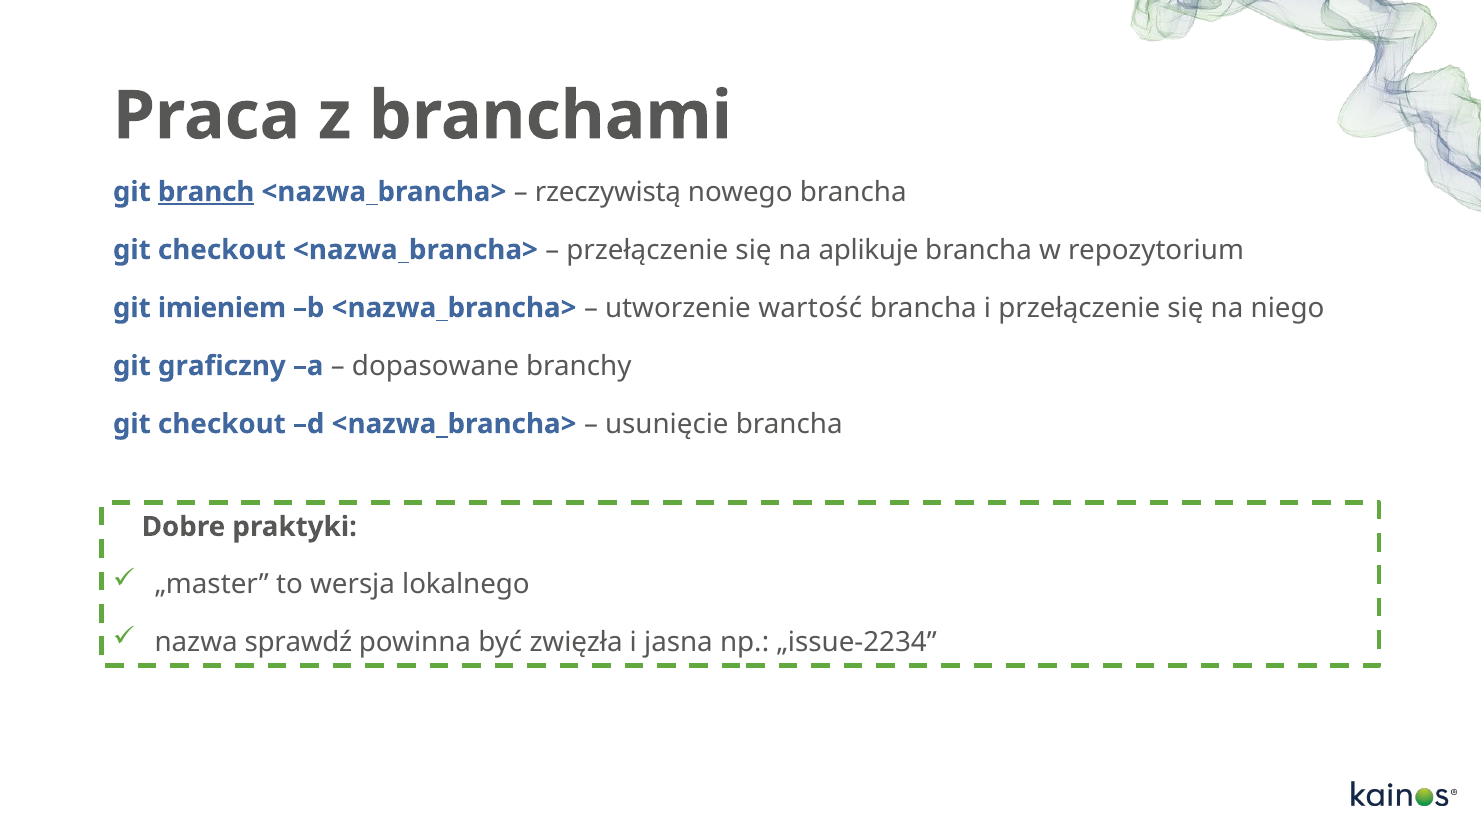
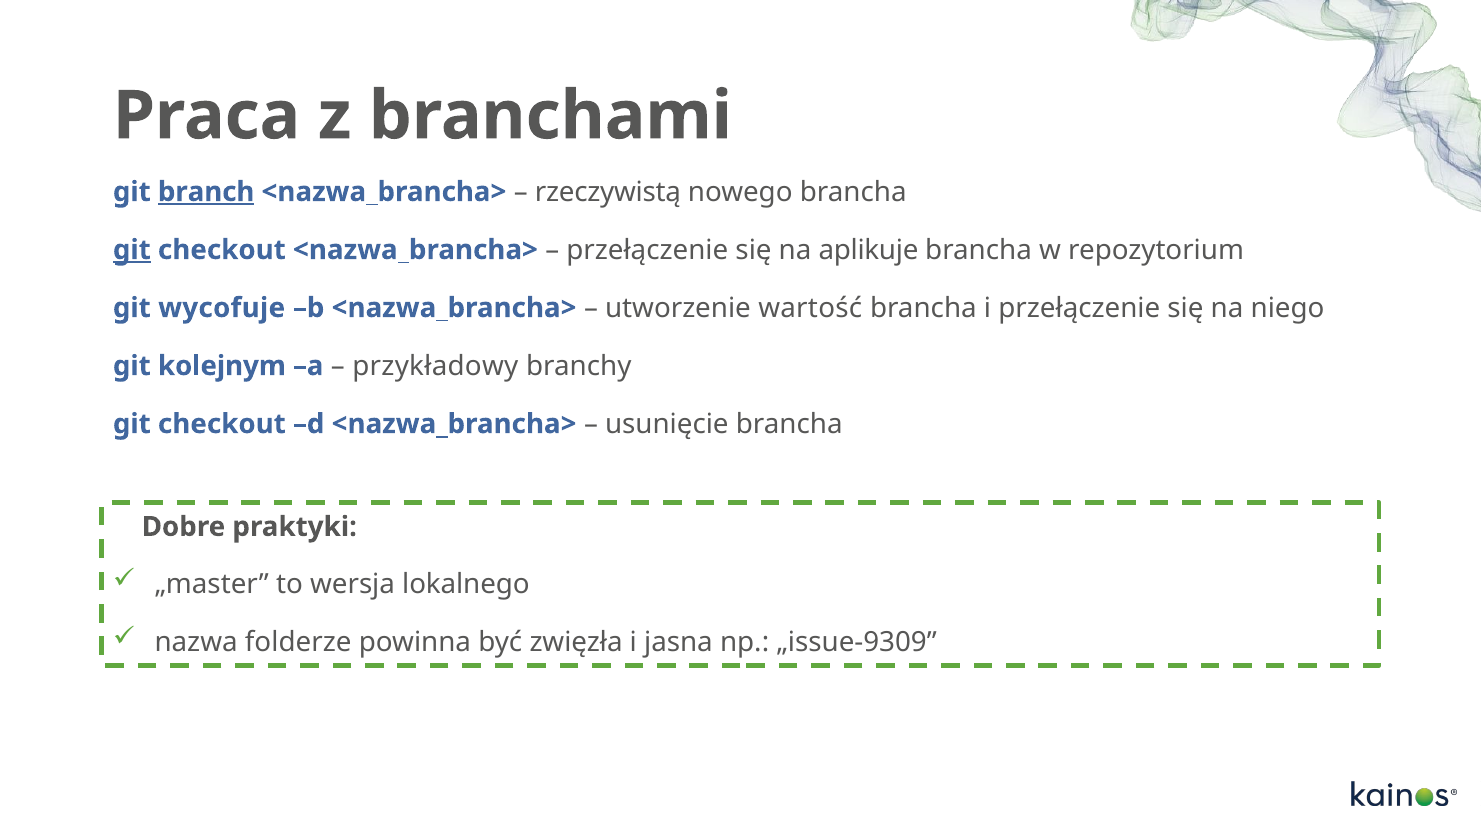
git underline: none -> present (132, 250)
imieniem: imieniem -> wycofuje (222, 308)
graficzny: graficzny -> kolejnym (222, 366)
dopasowane: dopasowane -> przykładowy (435, 366)
sprawdź: sprawdź -> folderze (298, 643)
„issue-2234: „issue-2234 -> „issue-9309 (857, 643)
